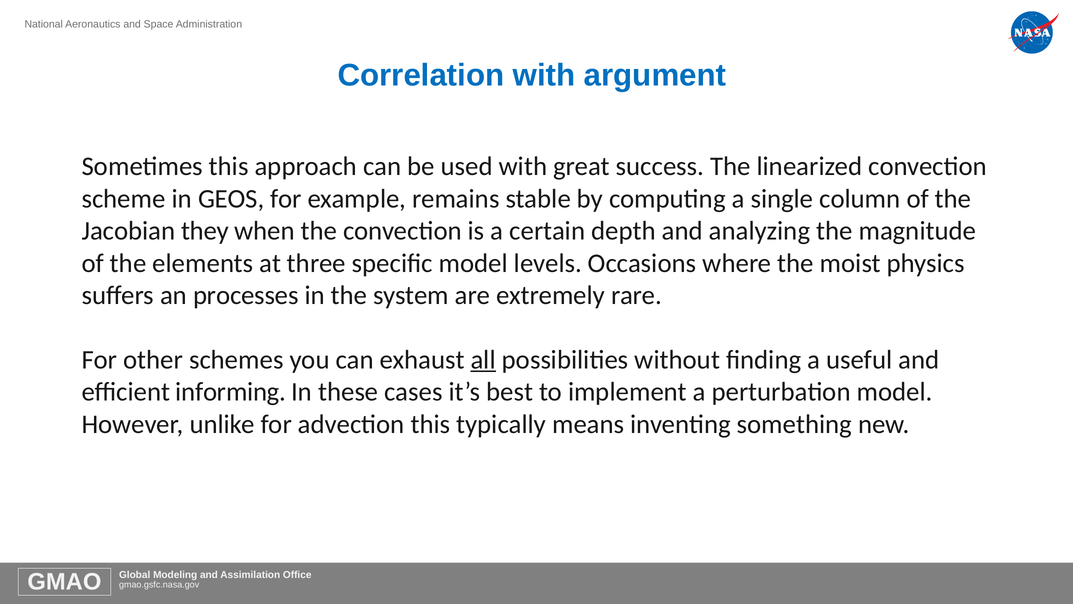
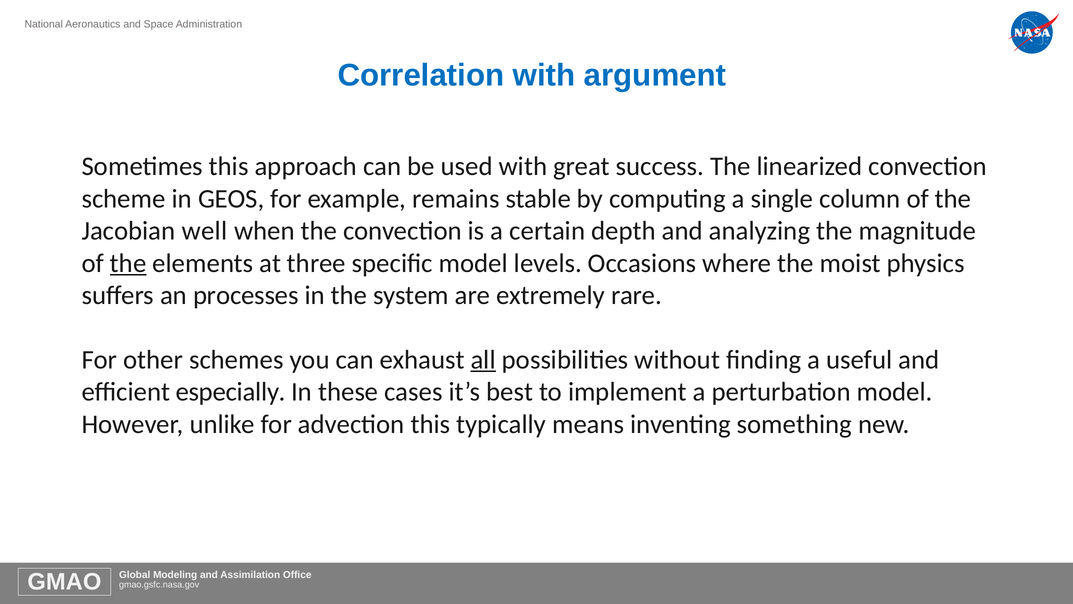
they: they -> well (205, 231)
the underline: none -> present (128, 263)
informing: informing -> especially (231, 392)
